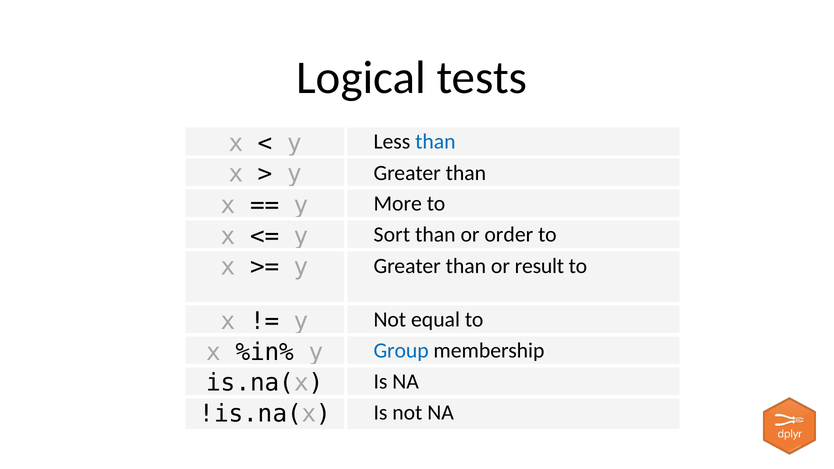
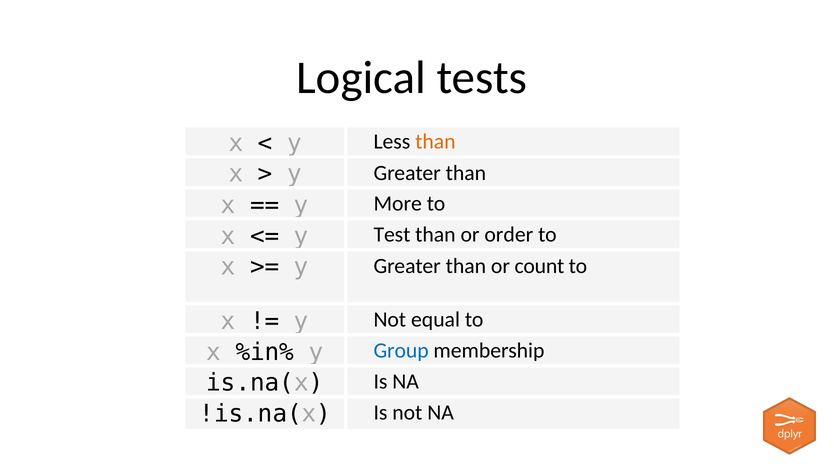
than colour: blue -> orange (435, 142)
Sort: Sort -> Test (392, 235)
result: result -> count (539, 266)
